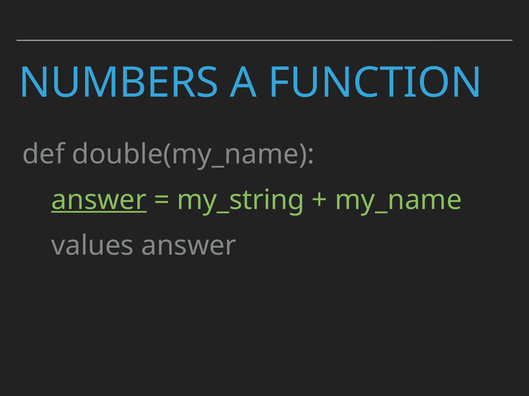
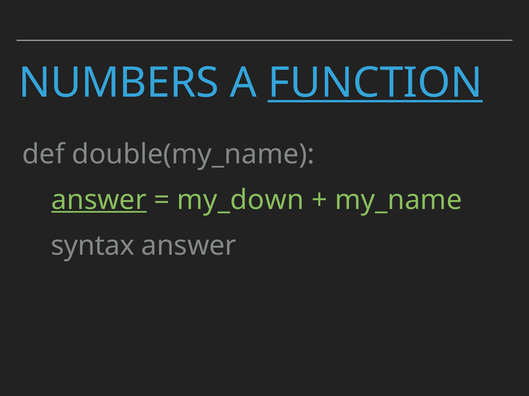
FUNCTION underline: none -> present (375, 83)
my_string: my_string -> my_down (241, 200)
values: values -> syntax (93, 246)
